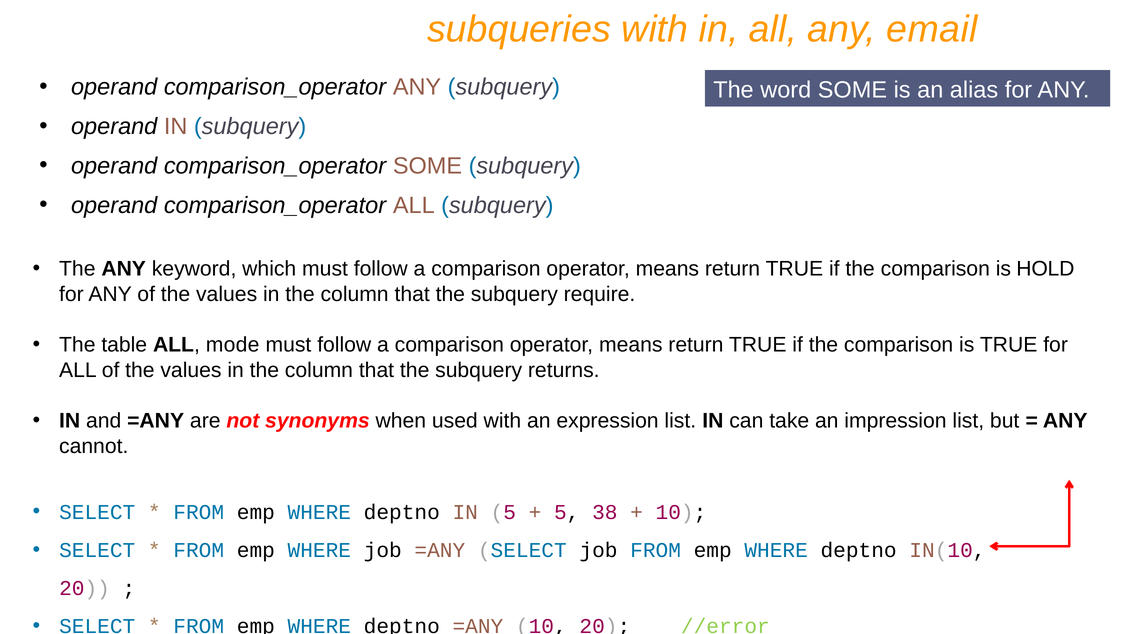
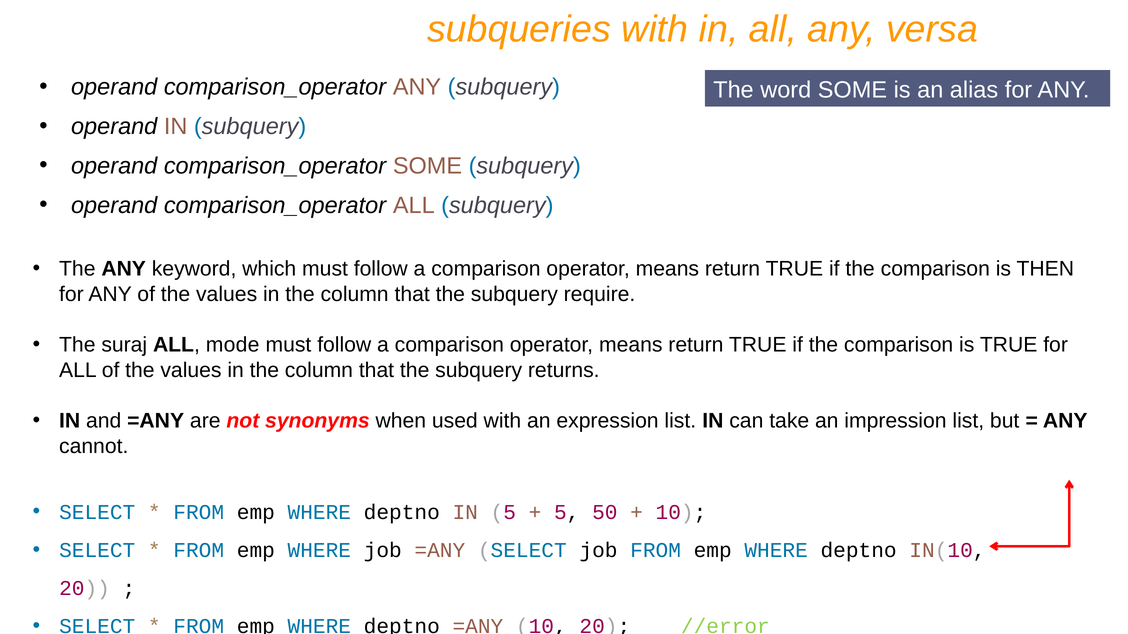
email: email -> versa (932, 29)
HOLD: HOLD -> THEN (1045, 269)
table: table -> suraj (124, 345)
38: 38 -> 50 (605, 513)
